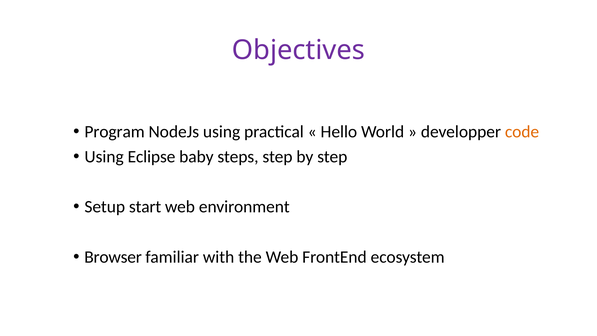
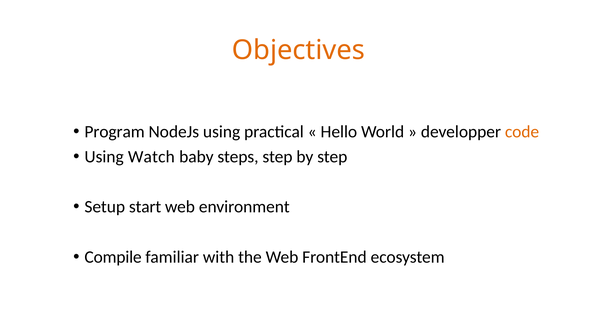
Objectives colour: purple -> orange (298, 50)
Eclipse: Eclipse -> Watch (151, 157)
Browser: Browser -> Compile (113, 257)
